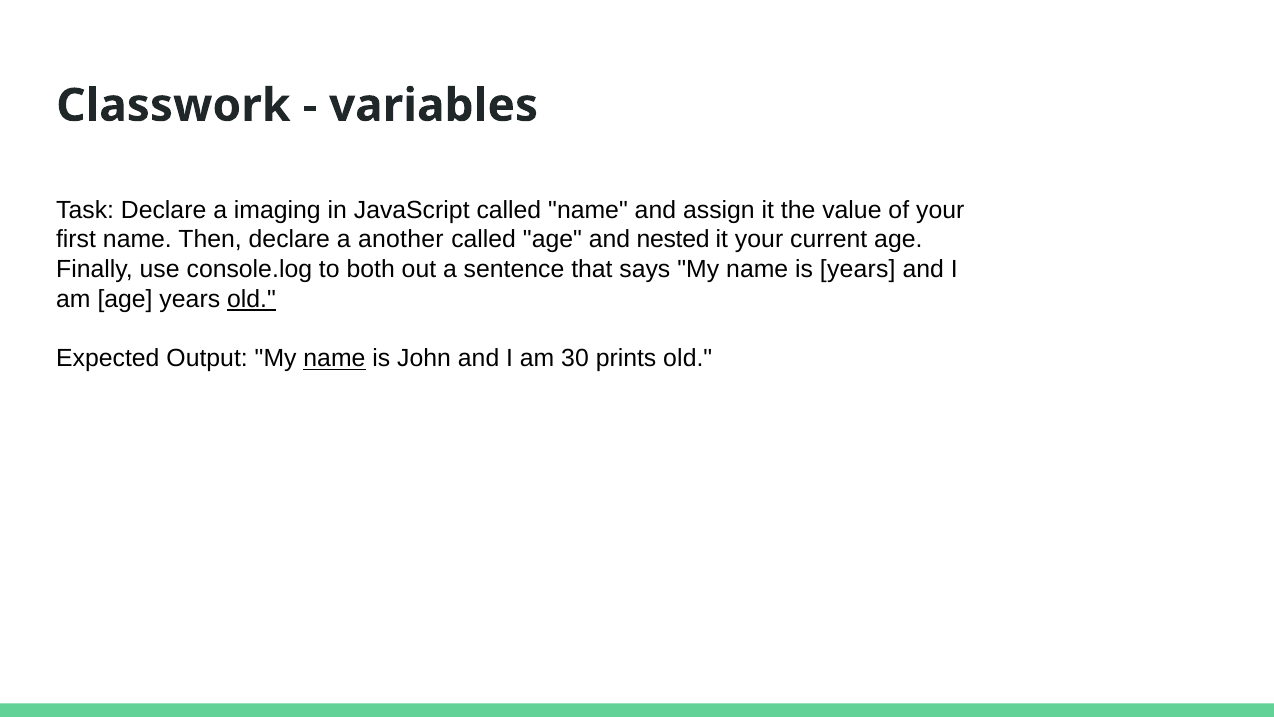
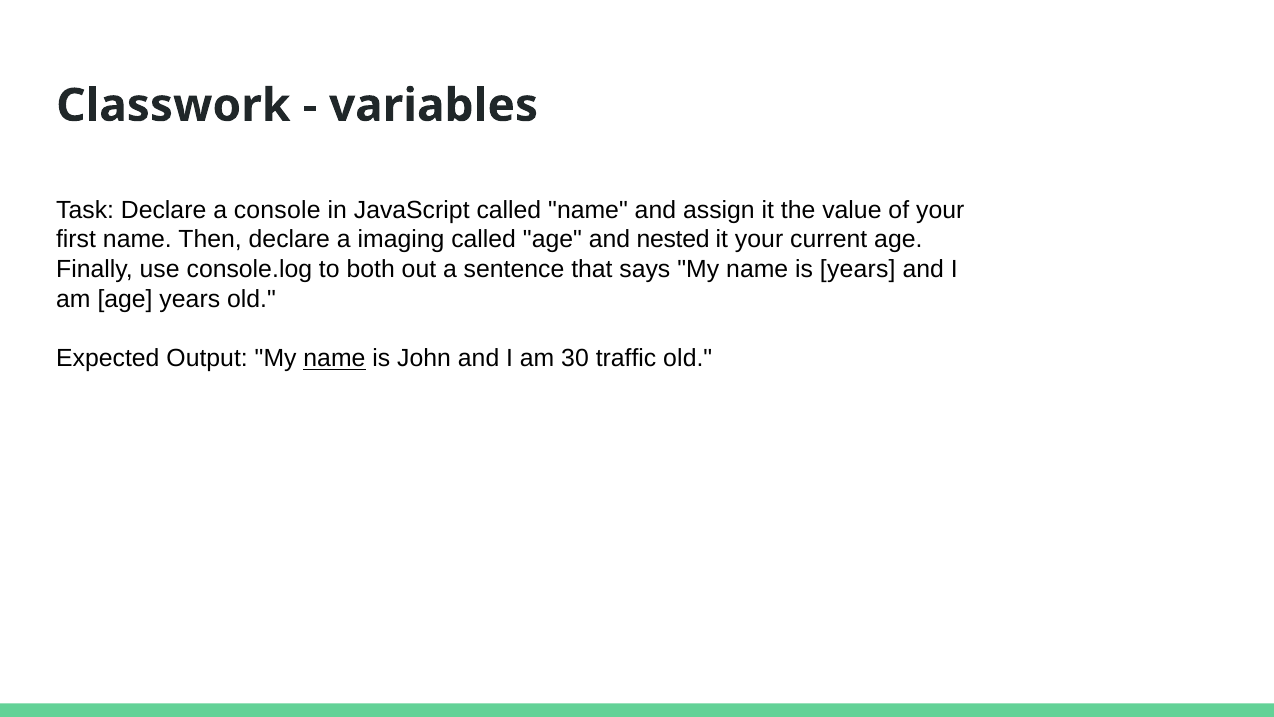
imaging: imaging -> console (277, 210)
another: another -> imaging (401, 240)
old underline: present -> none (251, 299)
prints: prints -> traffic (626, 359)
